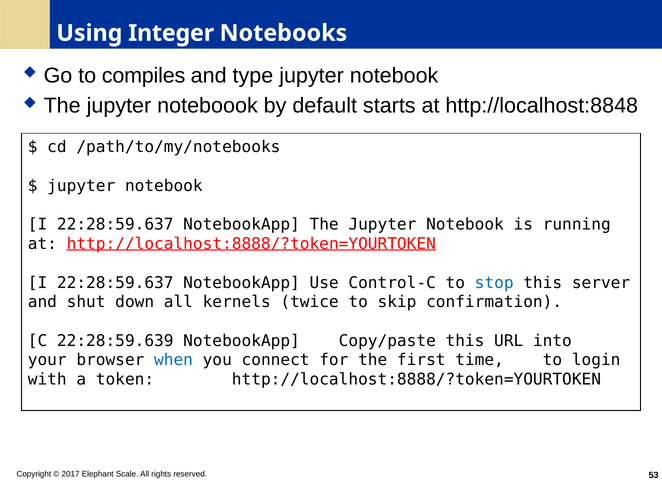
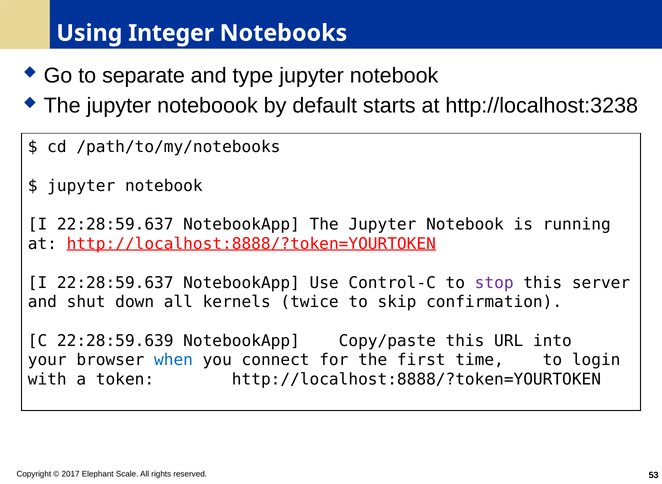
compiles: compiles -> separate (144, 76)
http://localhost:8848: http://localhost:8848 -> http://localhost:3238 (542, 106)
stop colour: blue -> purple (494, 283)
